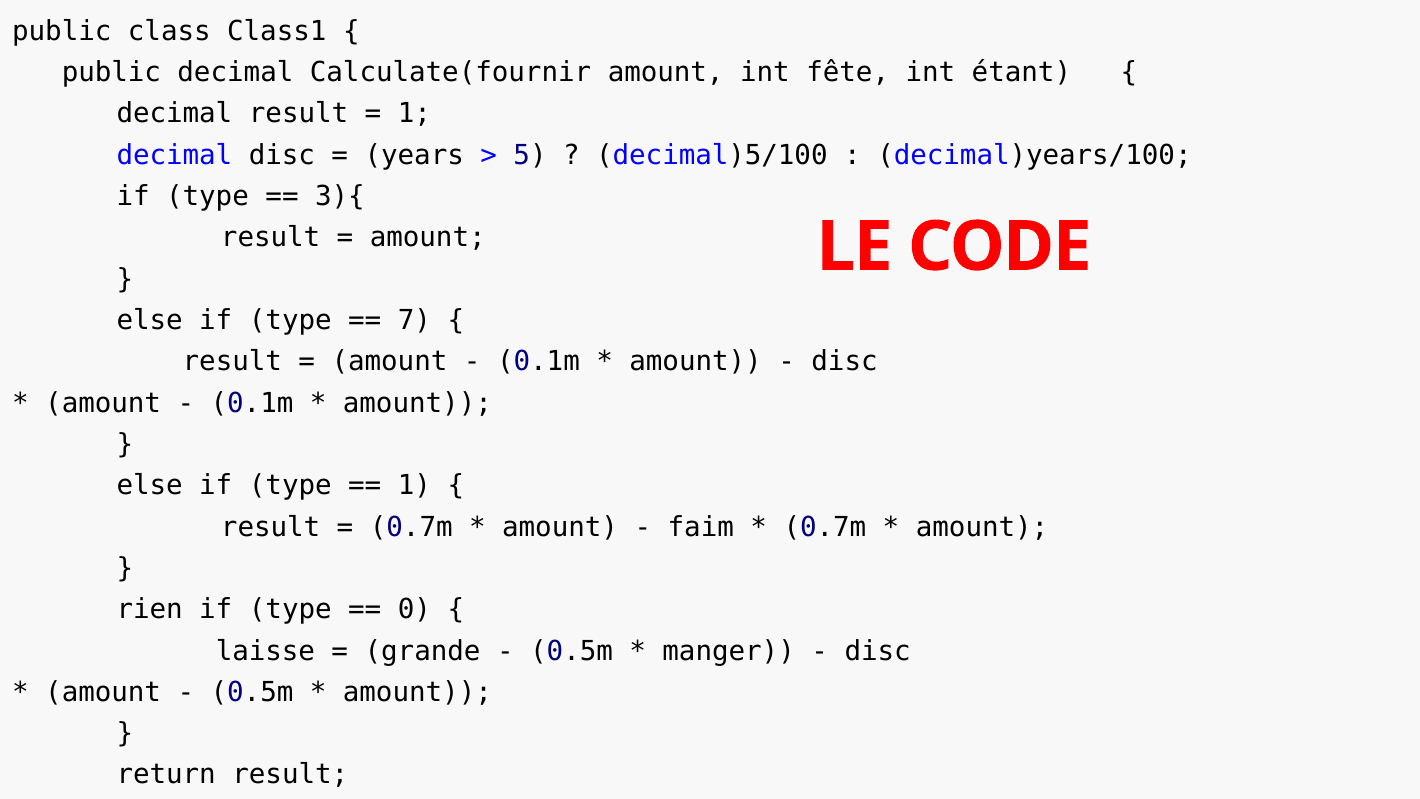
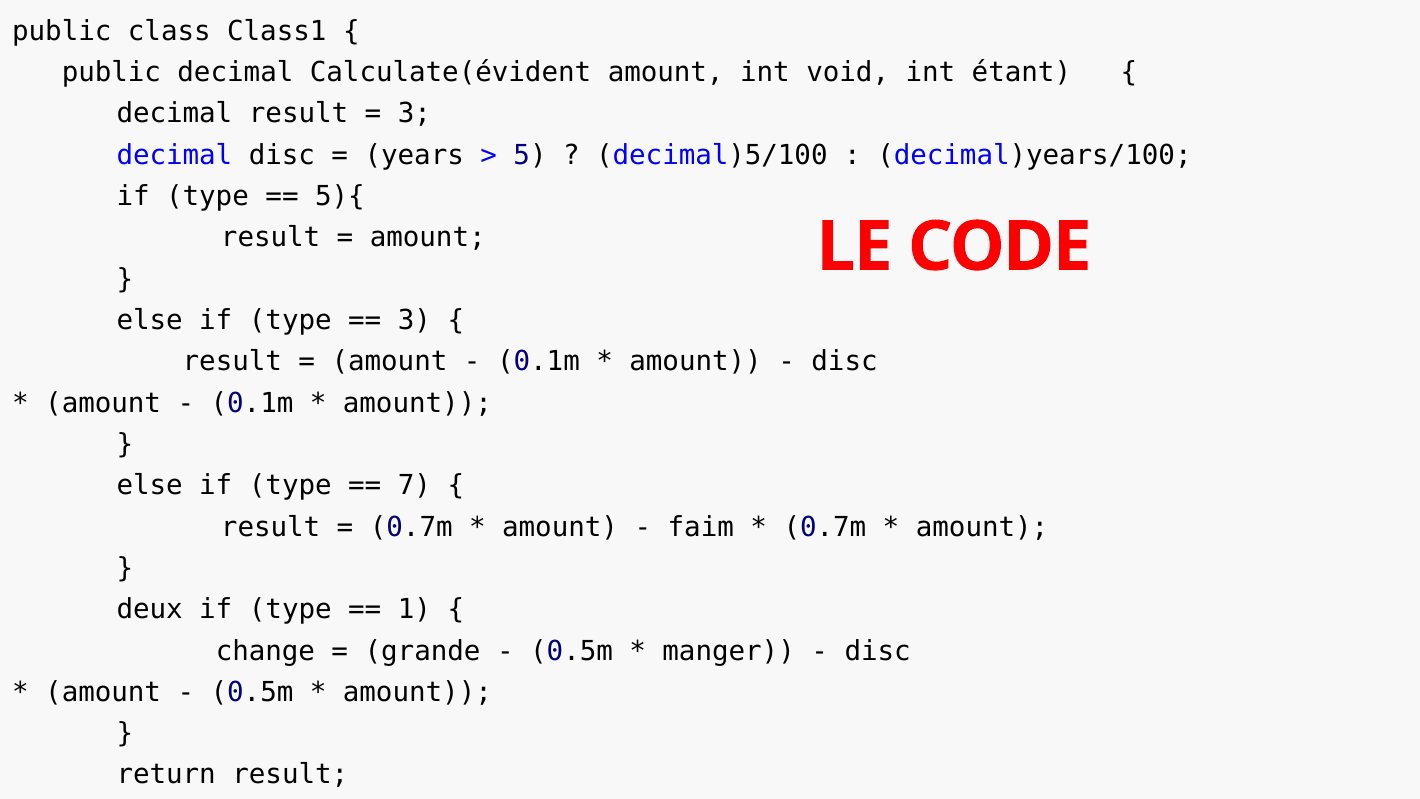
Calculate(fournir: Calculate(fournir -> Calculate(évident (451, 72)
fête: fête -> void (848, 72)
1: 1 -> 3 (414, 114)
3){: 3){ -> 5){ (340, 196)
7: 7 -> 3 (414, 320)
1: 1 -> 7 (414, 485)
rien: rien -> deux (150, 609)
0: 0 -> 1 (414, 609)
laisse: laisse -> change (265, 651)
